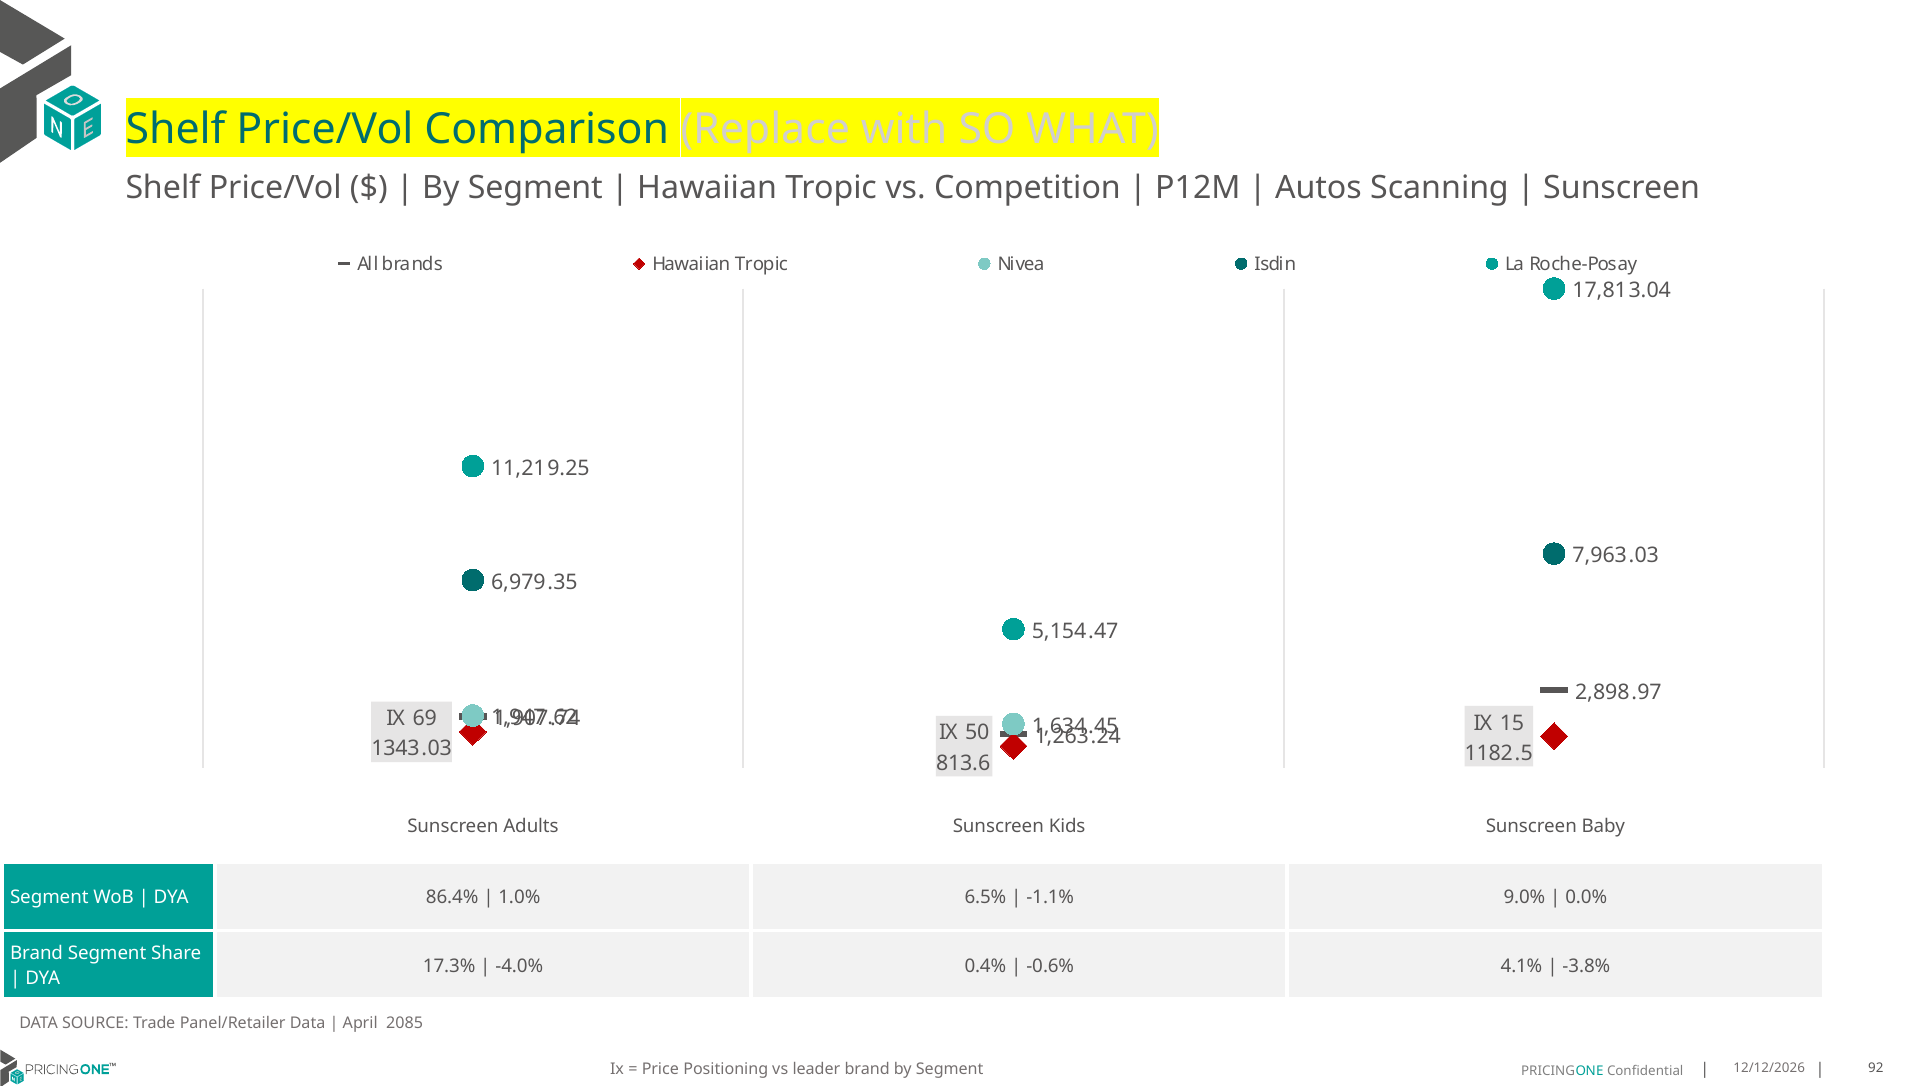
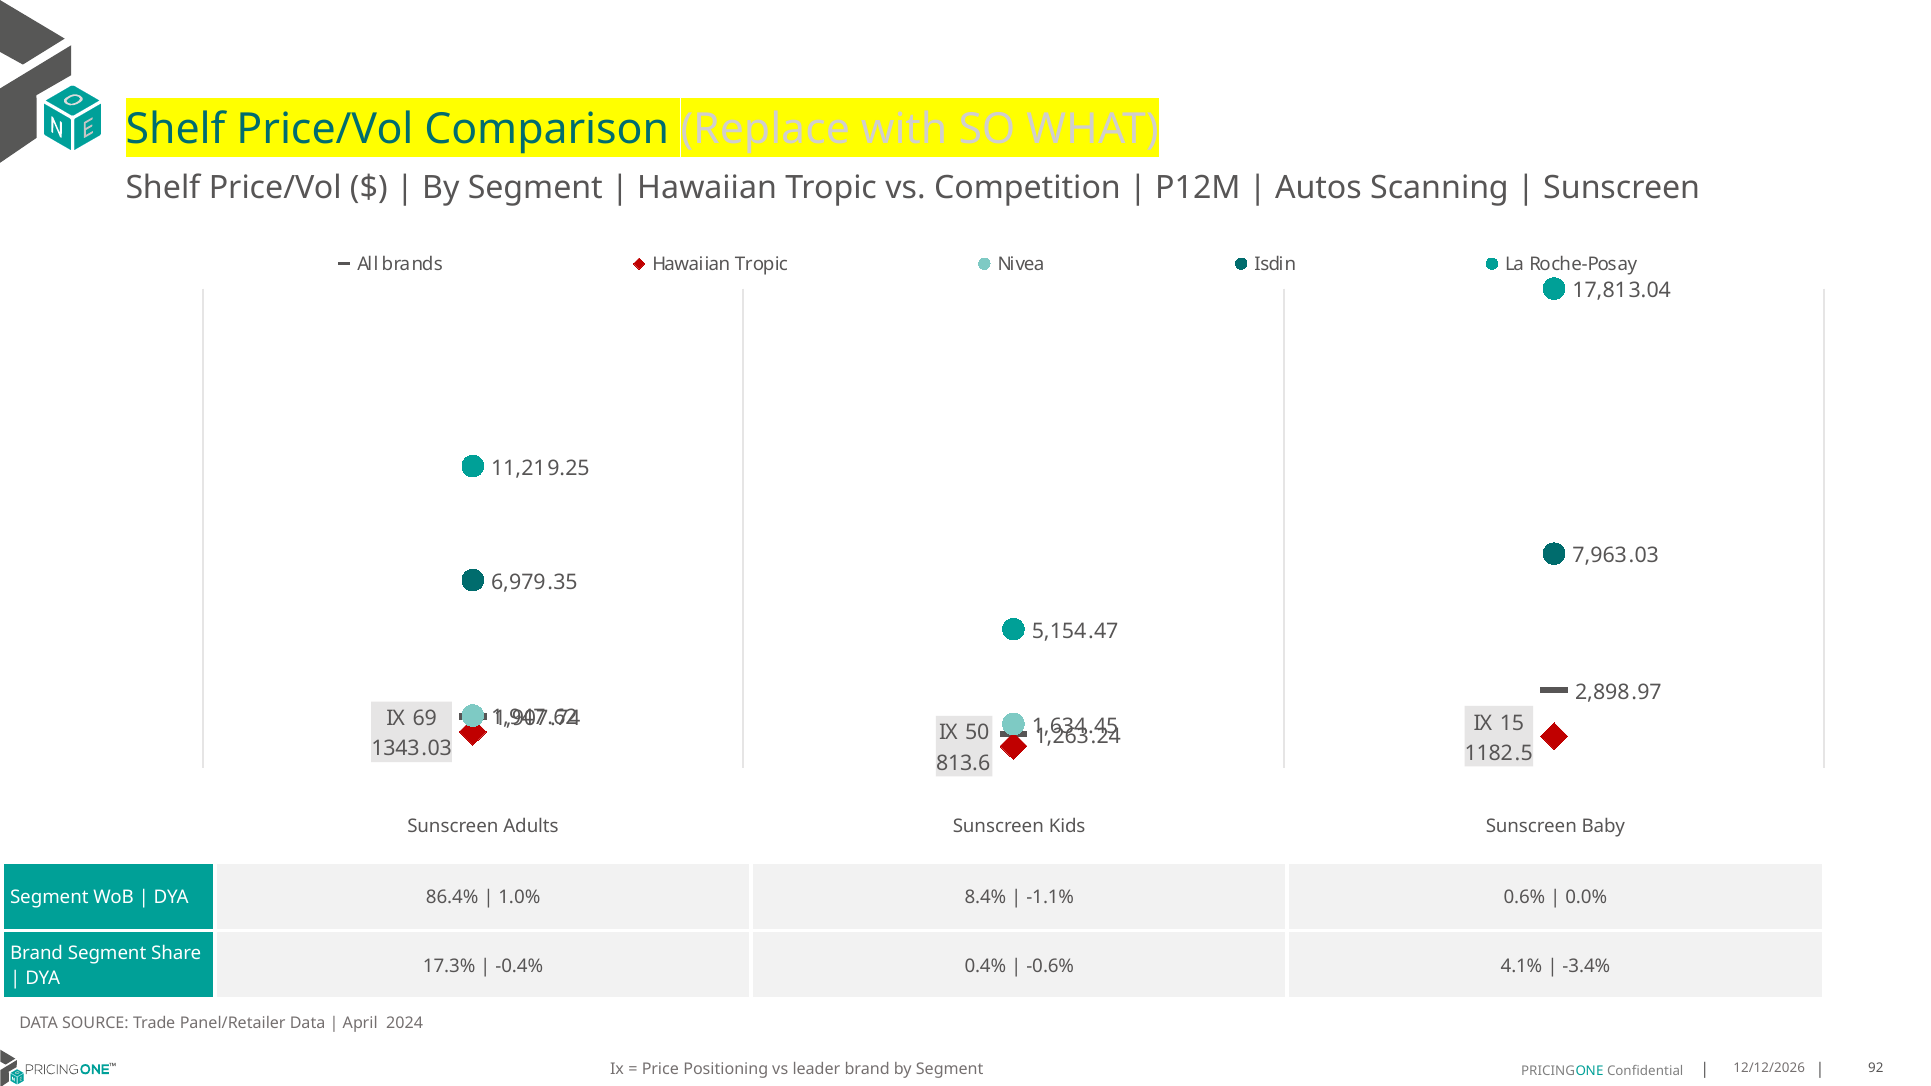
6.5%: 6.5% -> 8.4% (985, 898)
9.0%: 9.0% -> 0.6% (1524, 898)
-4.0%: -4.0% -> -0.4% (519, 966)
-3.8%: -3.8% -> -3.4% (1586, 966)
2085: 2085 -> 2024 (405, 1023)
